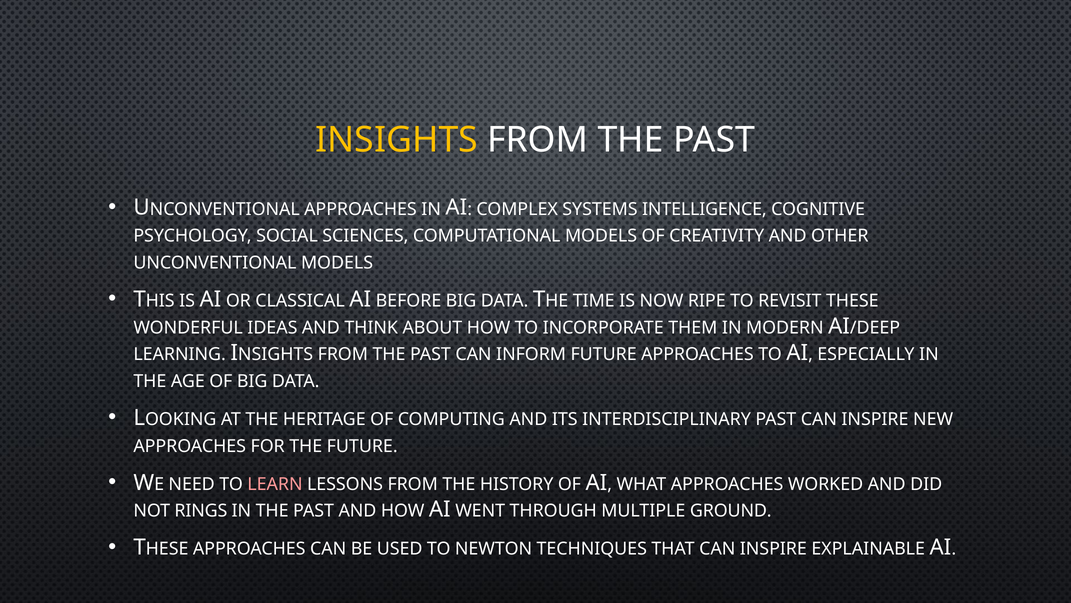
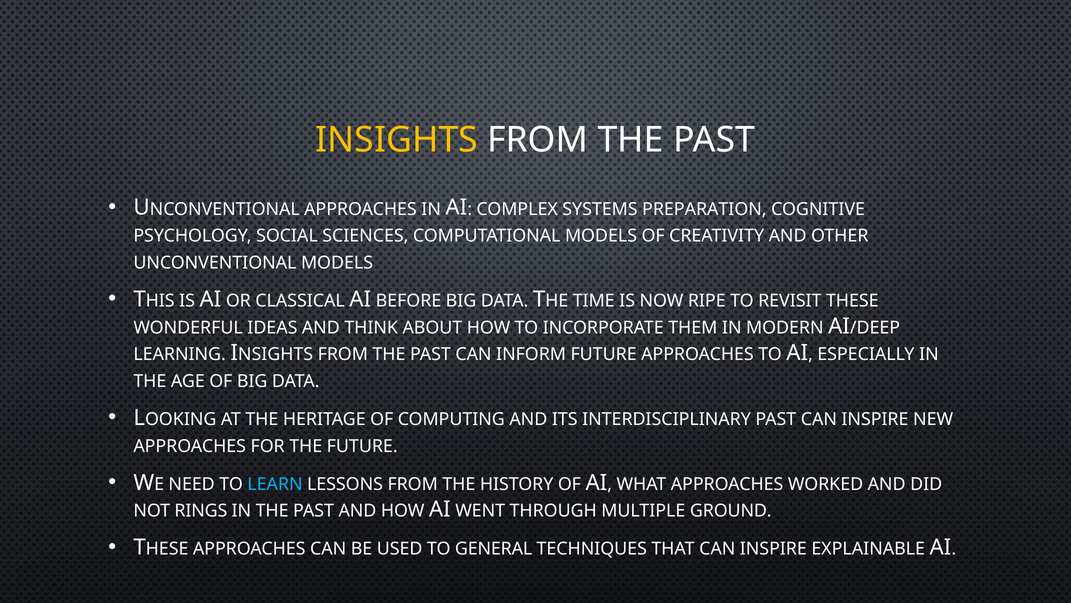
INTELLIGENCE: INTELLIGENCE -> PREPARATION (704, 209)
LEARN colour: pink -> light blue (275, 484)
NEWTON: NEWTON -> GENERAL (494, 549)
